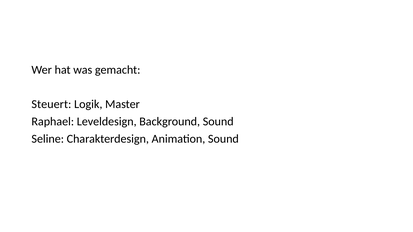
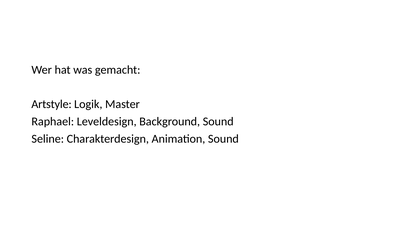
Steuert: Steuert -> Artstyle (52, 104)
